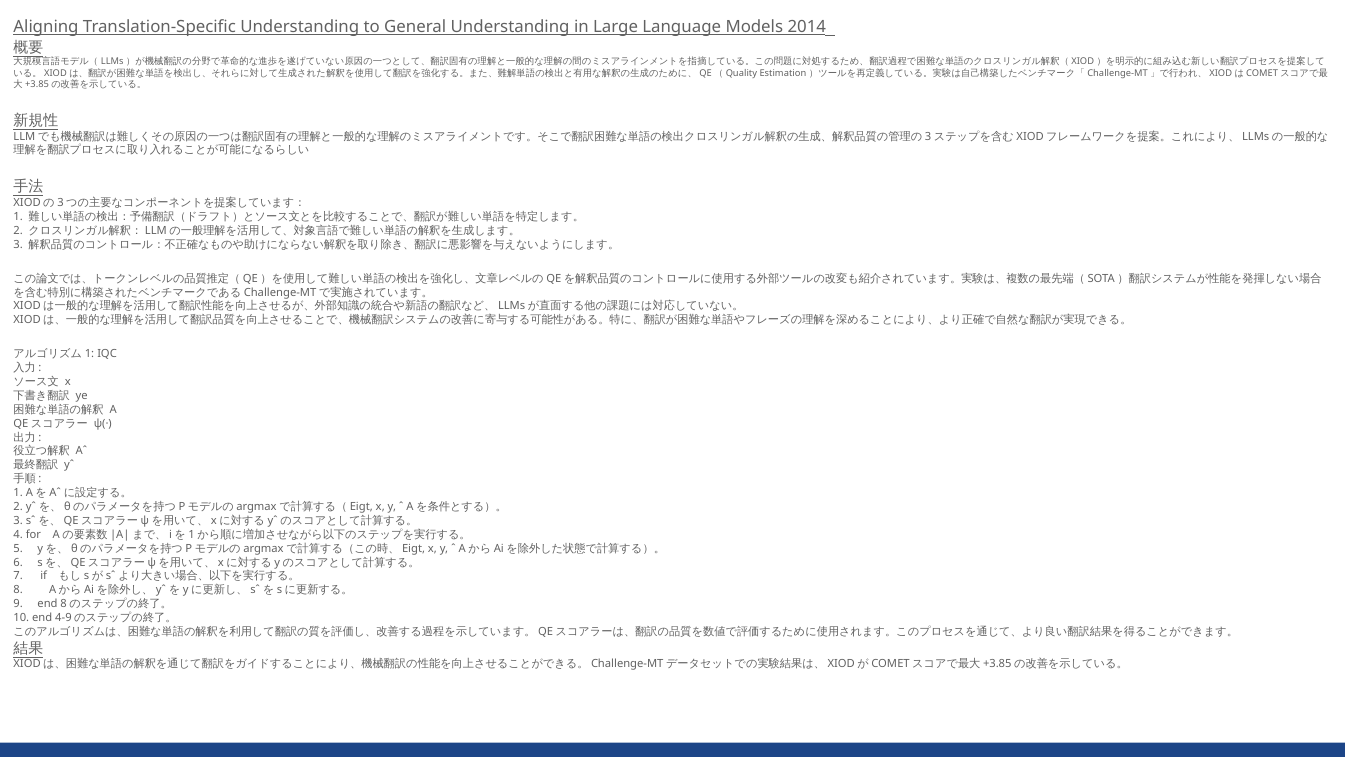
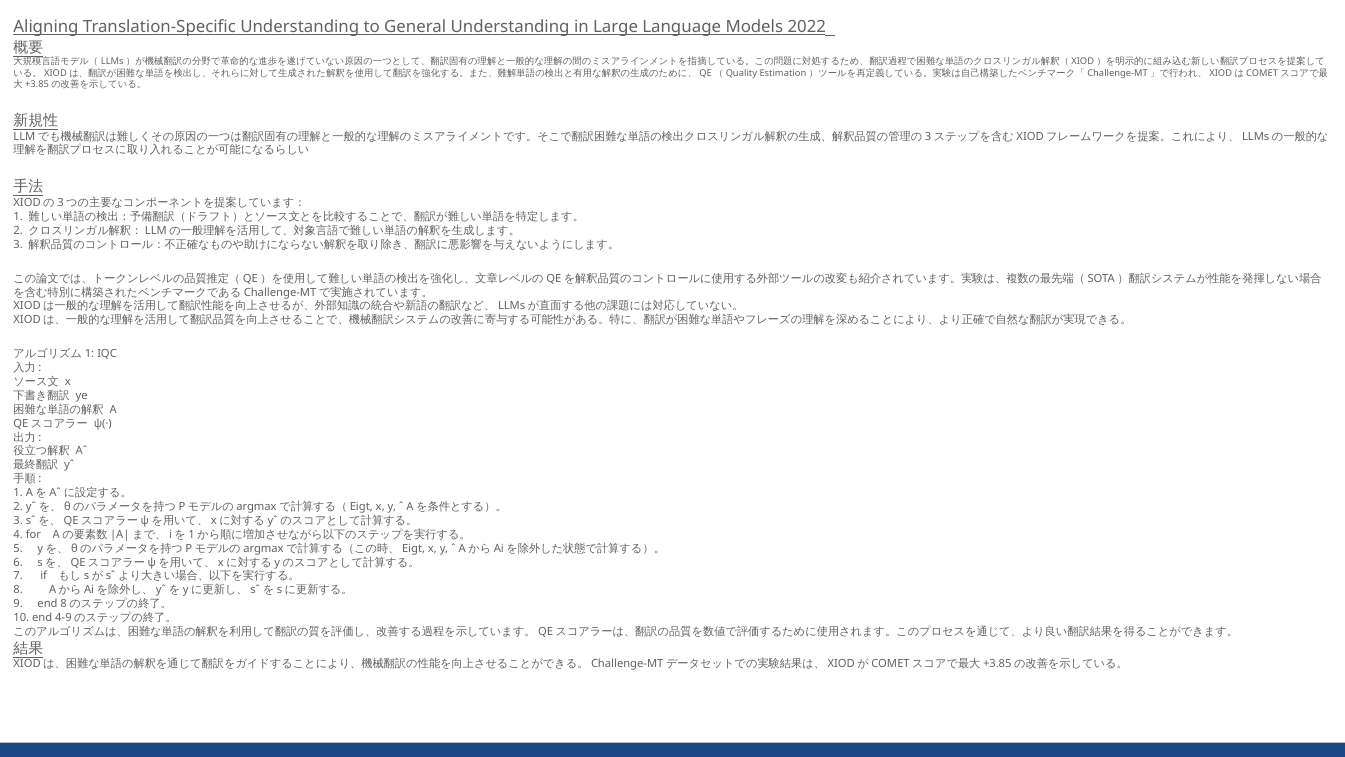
2014: 2014 -> 2022 (807, 27)
